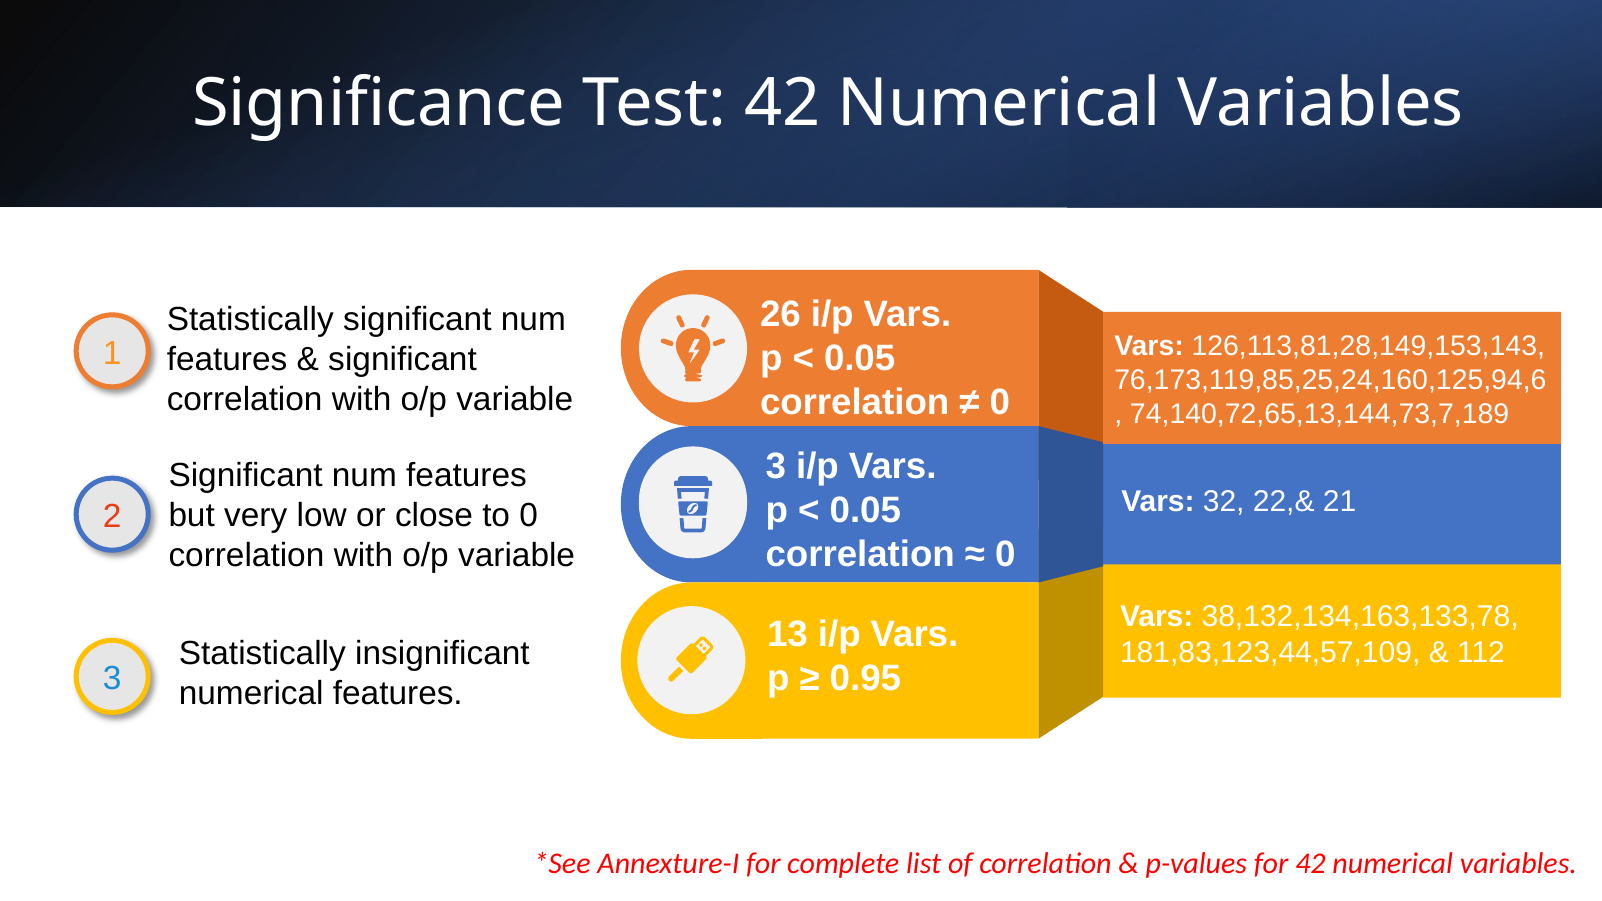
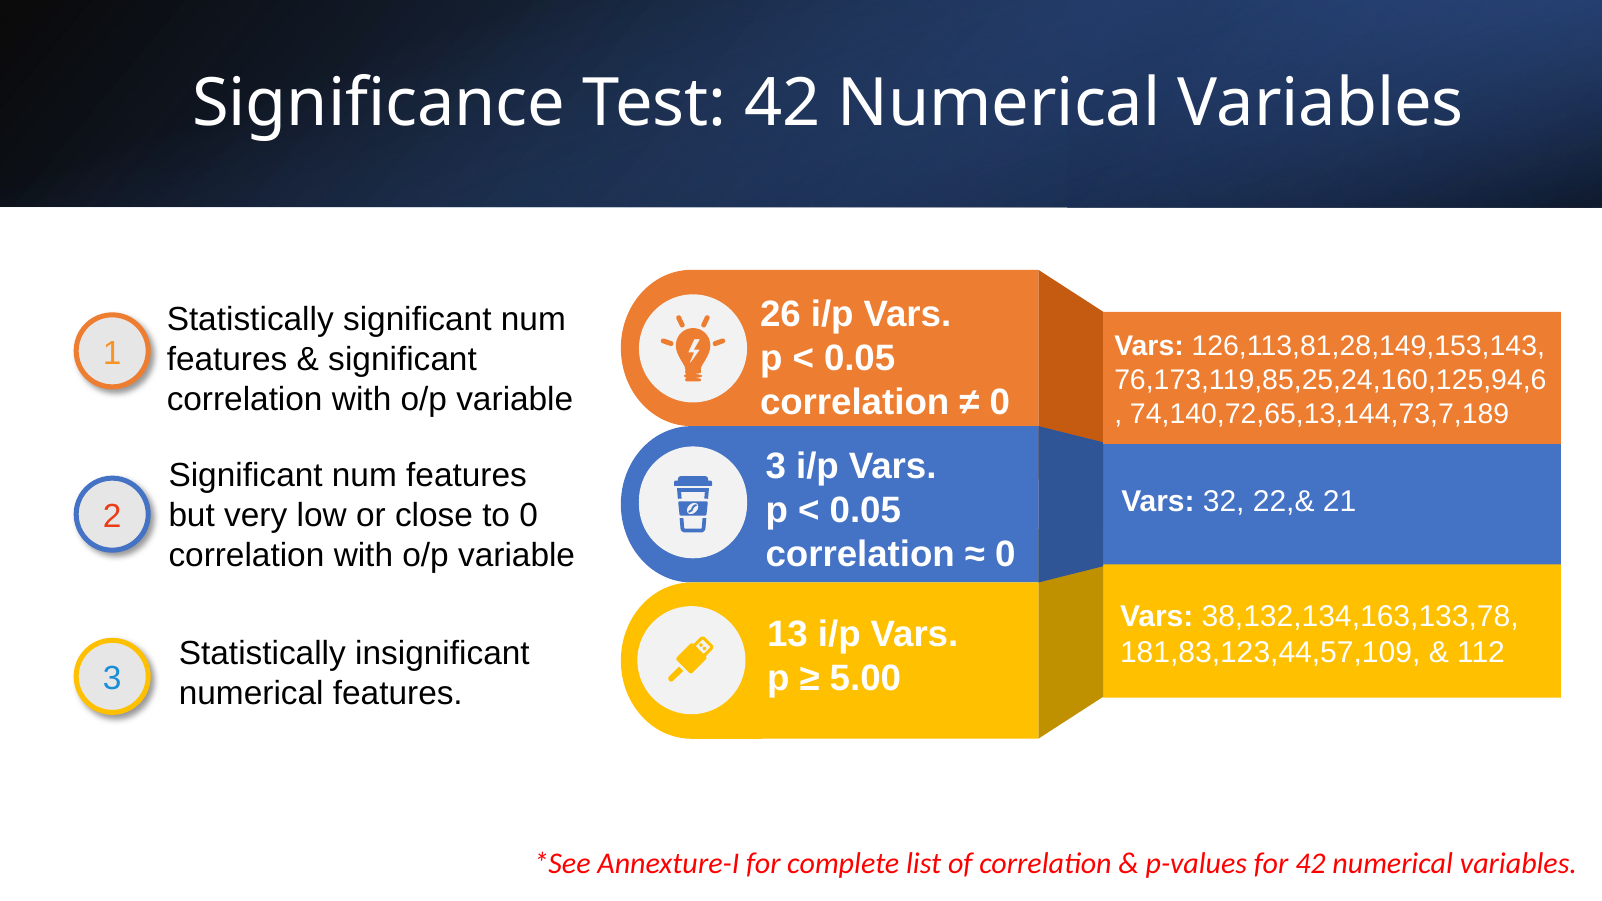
0.95: 0.95 -> 5.00 (865, 678)
